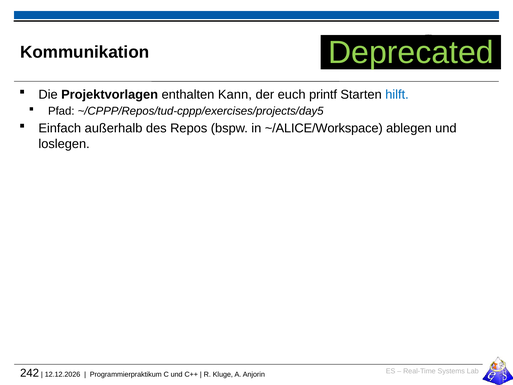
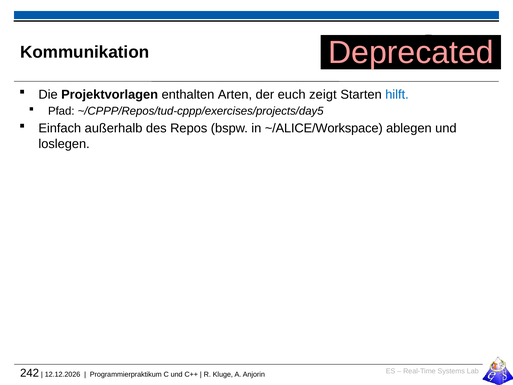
Deprecated colour: light green -> pink (411, 52)
Kann: Kann -> Arten (235, 94)
printf: printf -> zeigt (323, 94)
